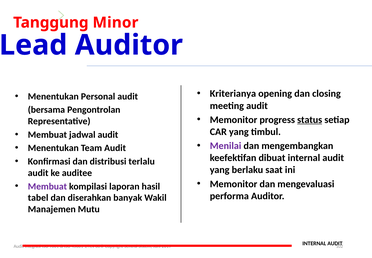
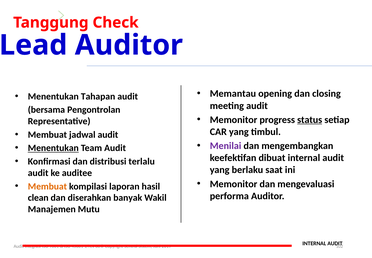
Minor: Minor -> Check (116, 23)
Kriterianya: Kriterianya -> Memantau (233, 94)
Personal: Personal -> Tahapan (98, 96)
Menentukan underline: none -> present (53, 148)
Membuat colour: purple -> orange (47, 186)
tabel: tabel -> clean (38, 197)
